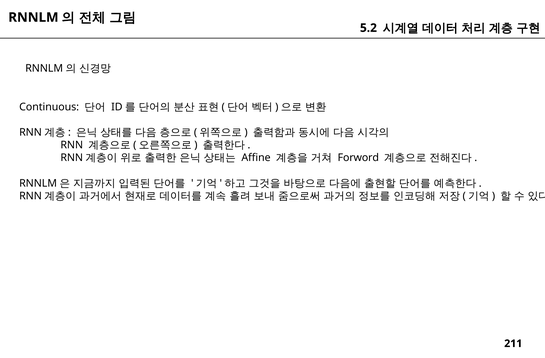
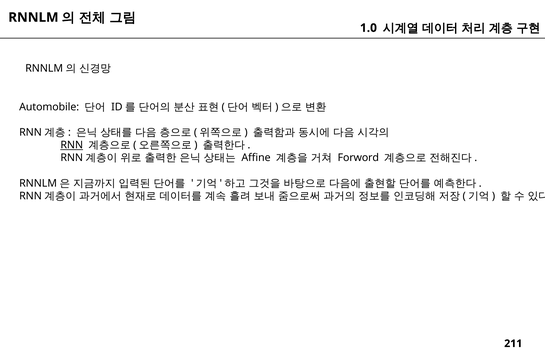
5.2: 5.2 -> 1.0 (368, 28)
Continuous: Continuous -> Automobile (49, 107)
RNN underline: none -> present (72, 145)
